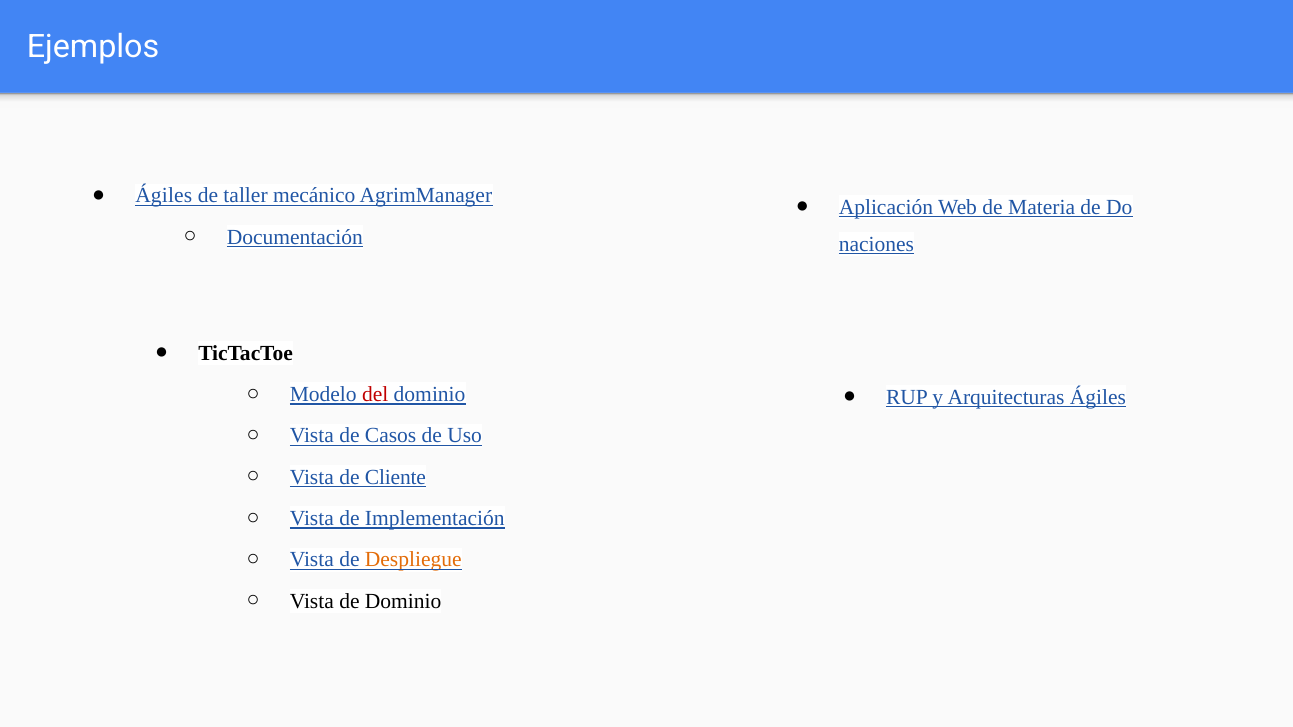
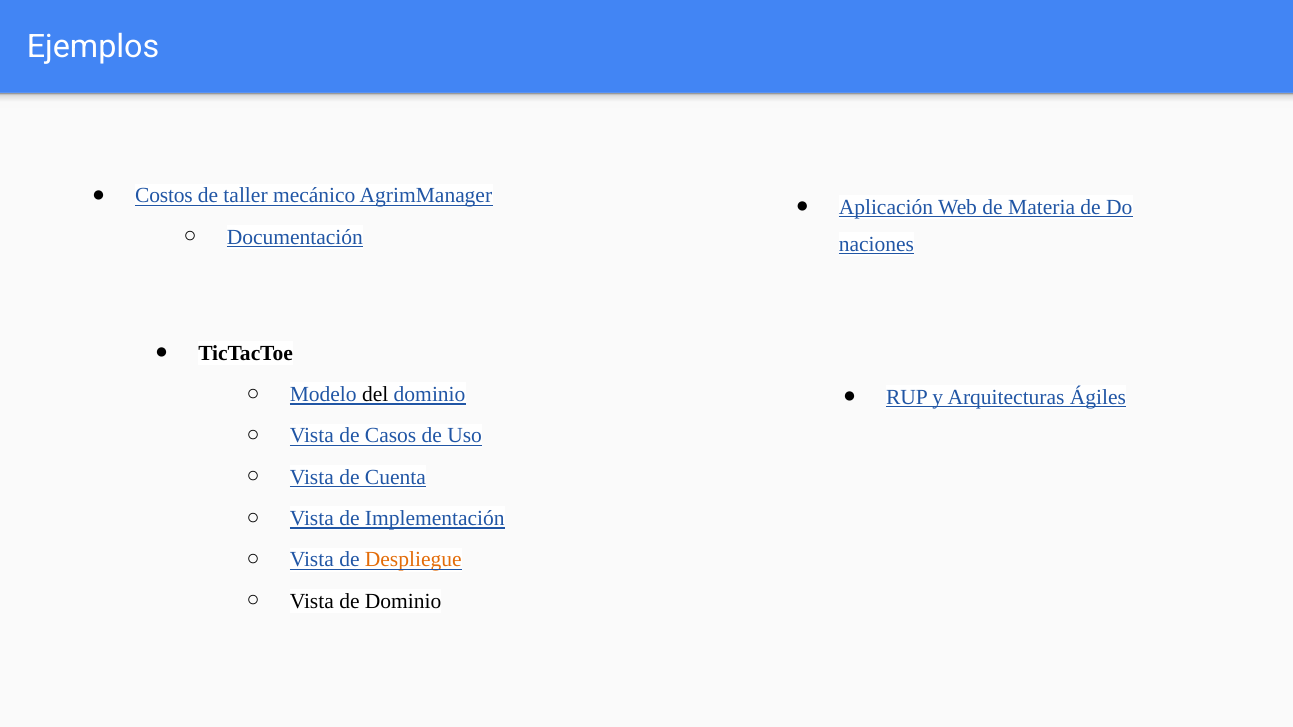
Ágiles: Ágiles -> Costos (164, 196)
del colour: red -> black (375, 395)
Cliente: Cliente -> Cuenta (395, 477)
